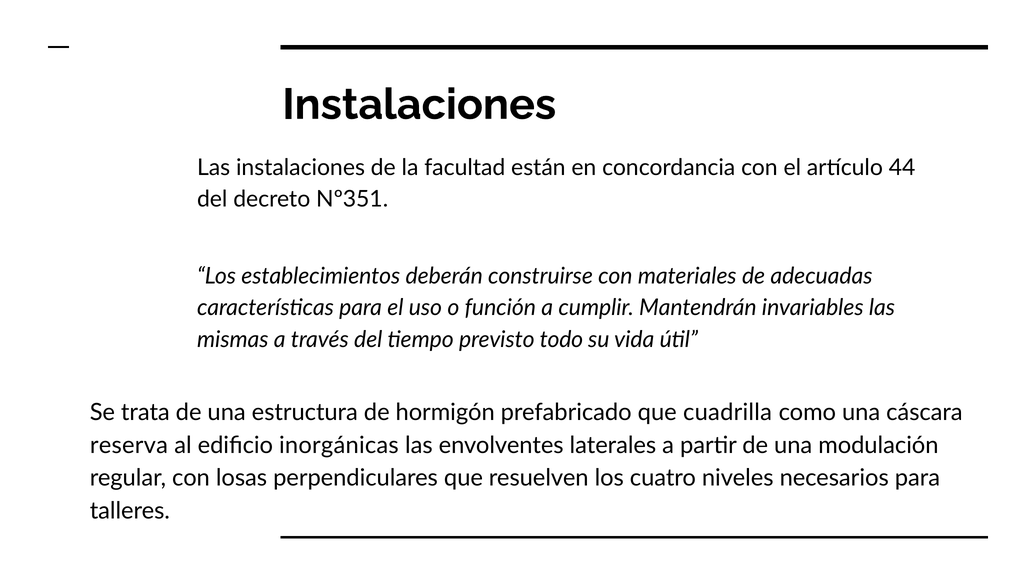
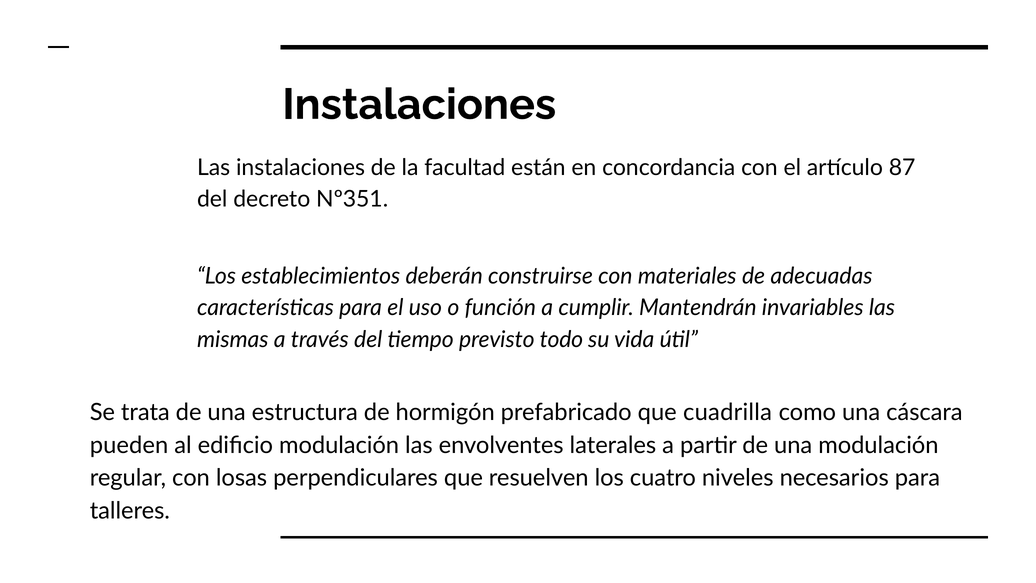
44: 44 -> 87 (902, 168)
reserva: reserva -> pueden (129, 445)
edificio inorgánicas: inorgánicas -> modulación (339, 445)
